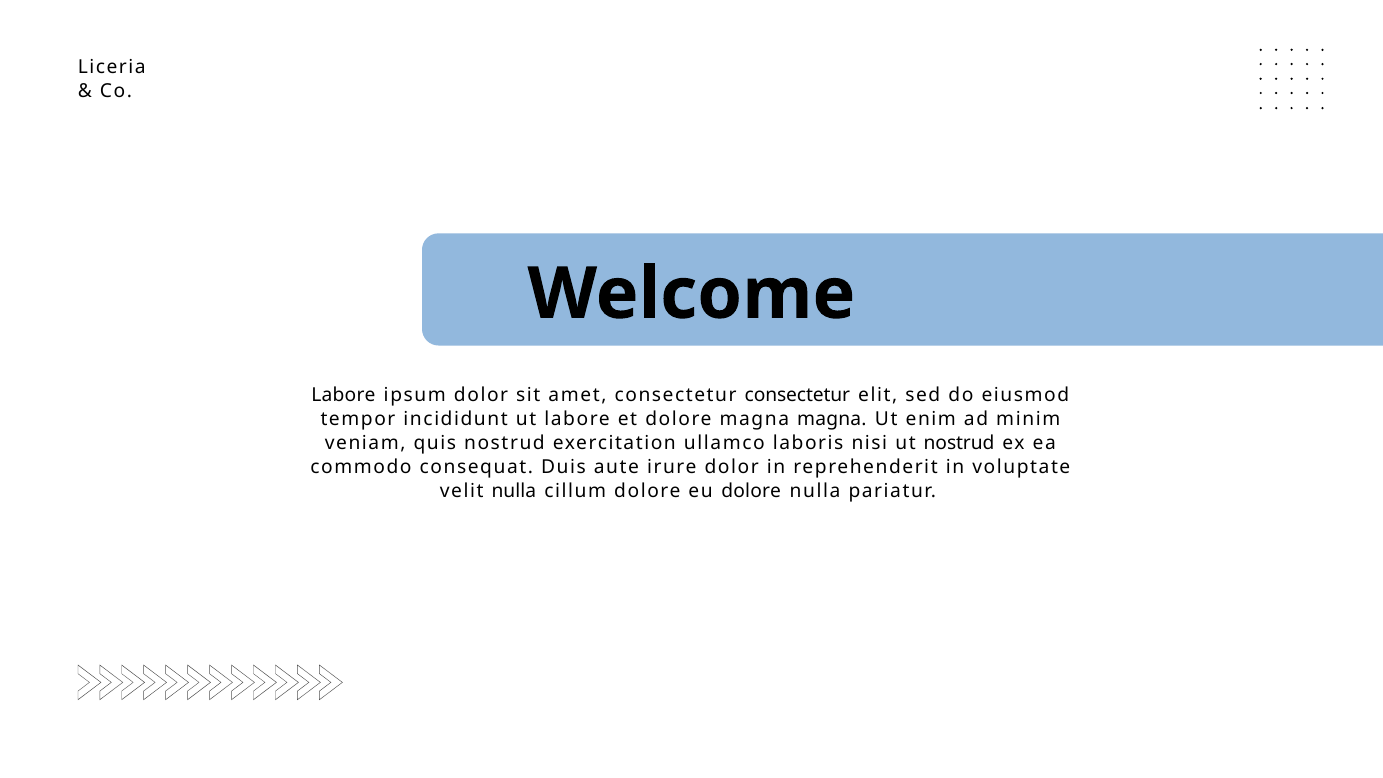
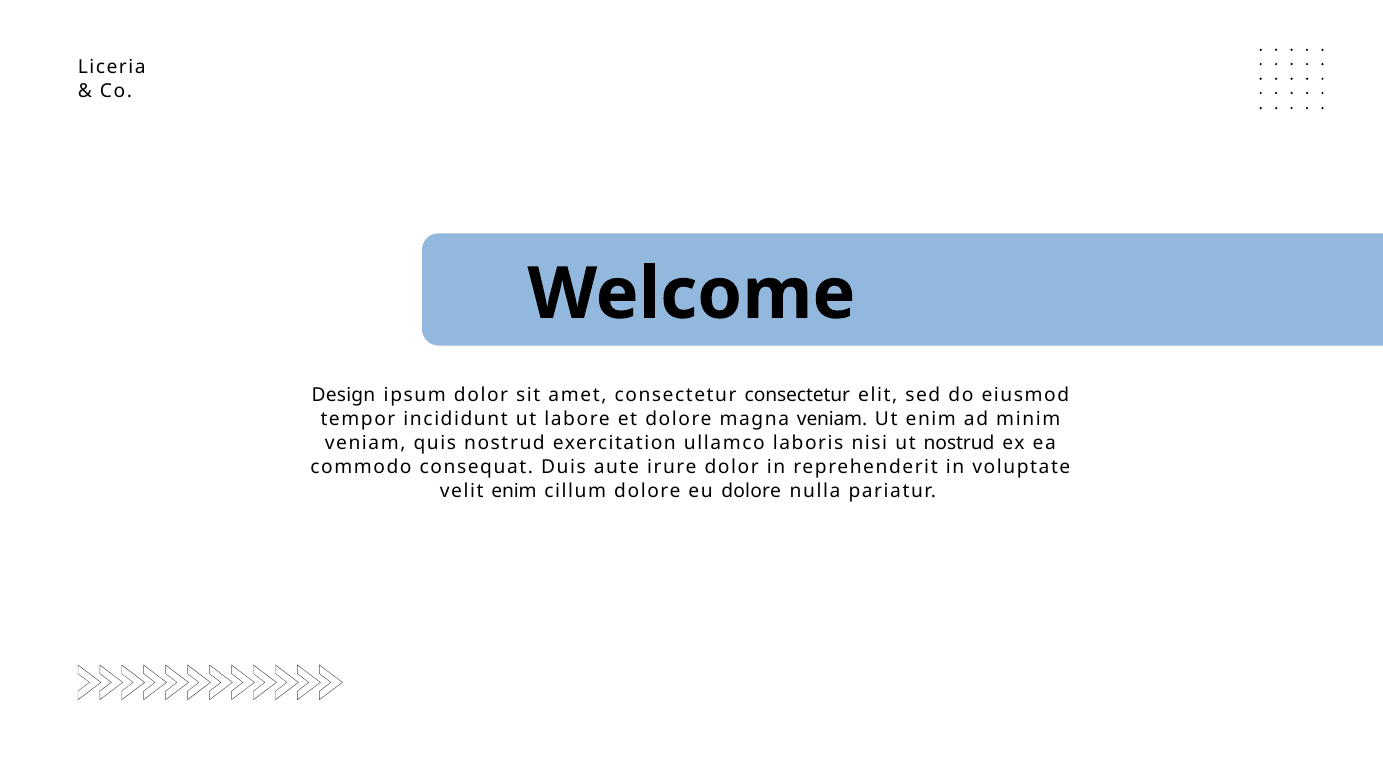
Labore: Labore -> Design (343, 395)
magna magna: magna -> veniam (832, 419)
velit nulla: nulla -> enim (514, 491)
